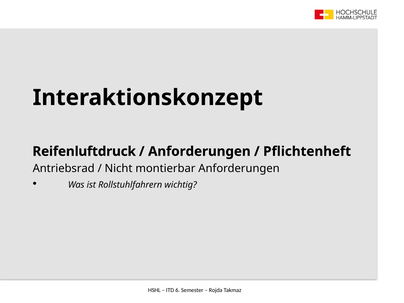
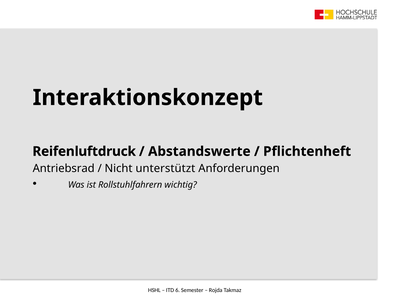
Anforderungen: Anforderungen -> Abstandswerte (199, 151)
montierbar: montierbar -> unterstützt (165, 168)
